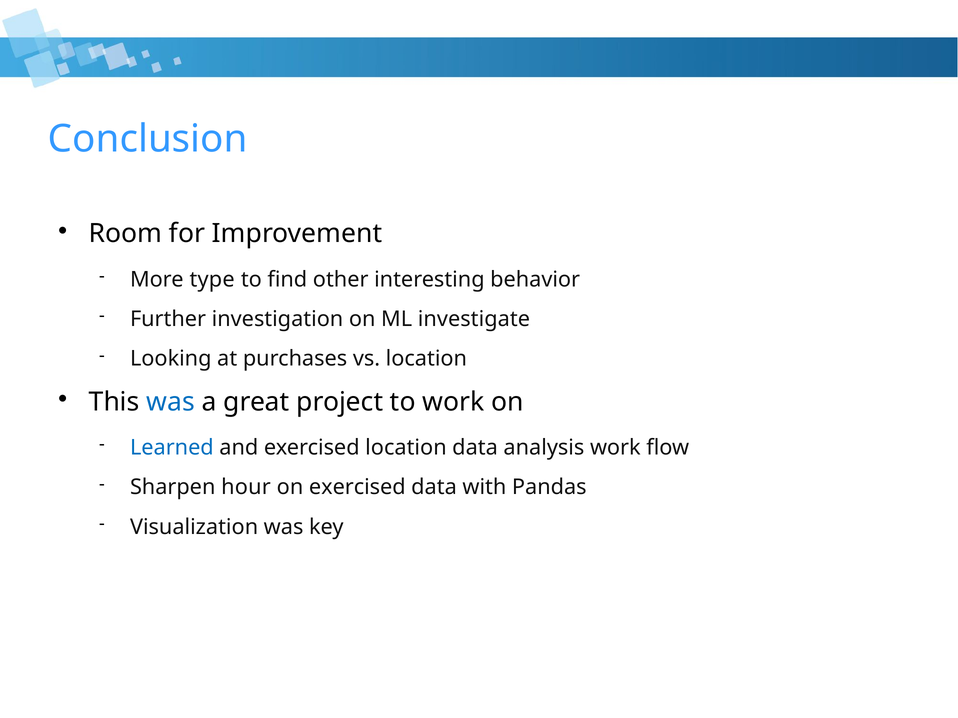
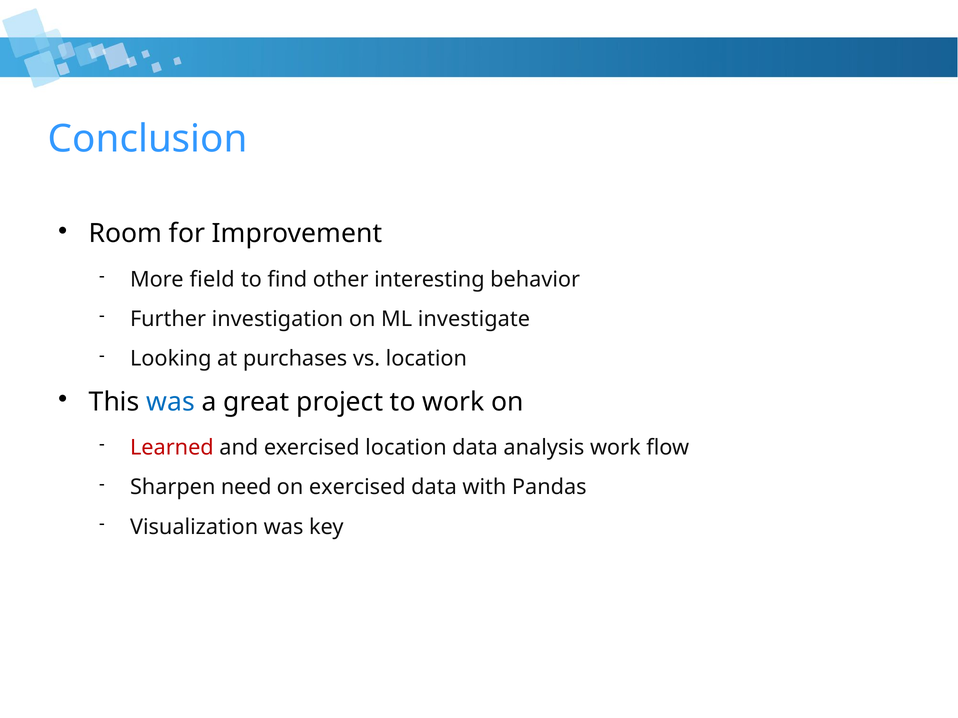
type: type -> field (212, 280)
Learned colour: blue -> red (172, 448)
hour: hour -> need (246, 487)
